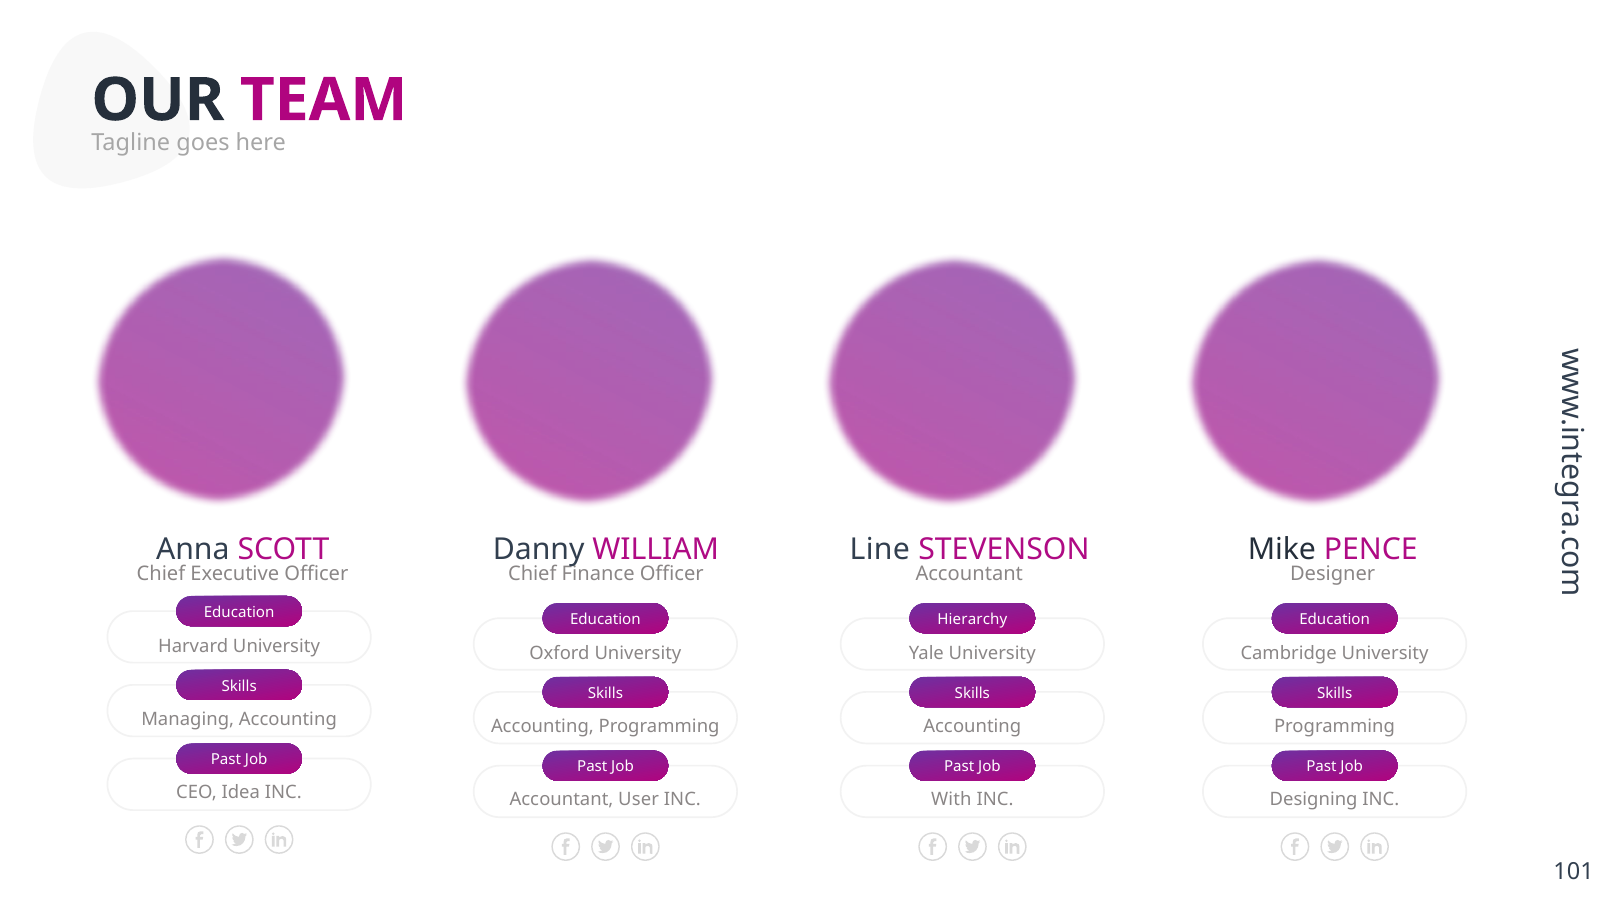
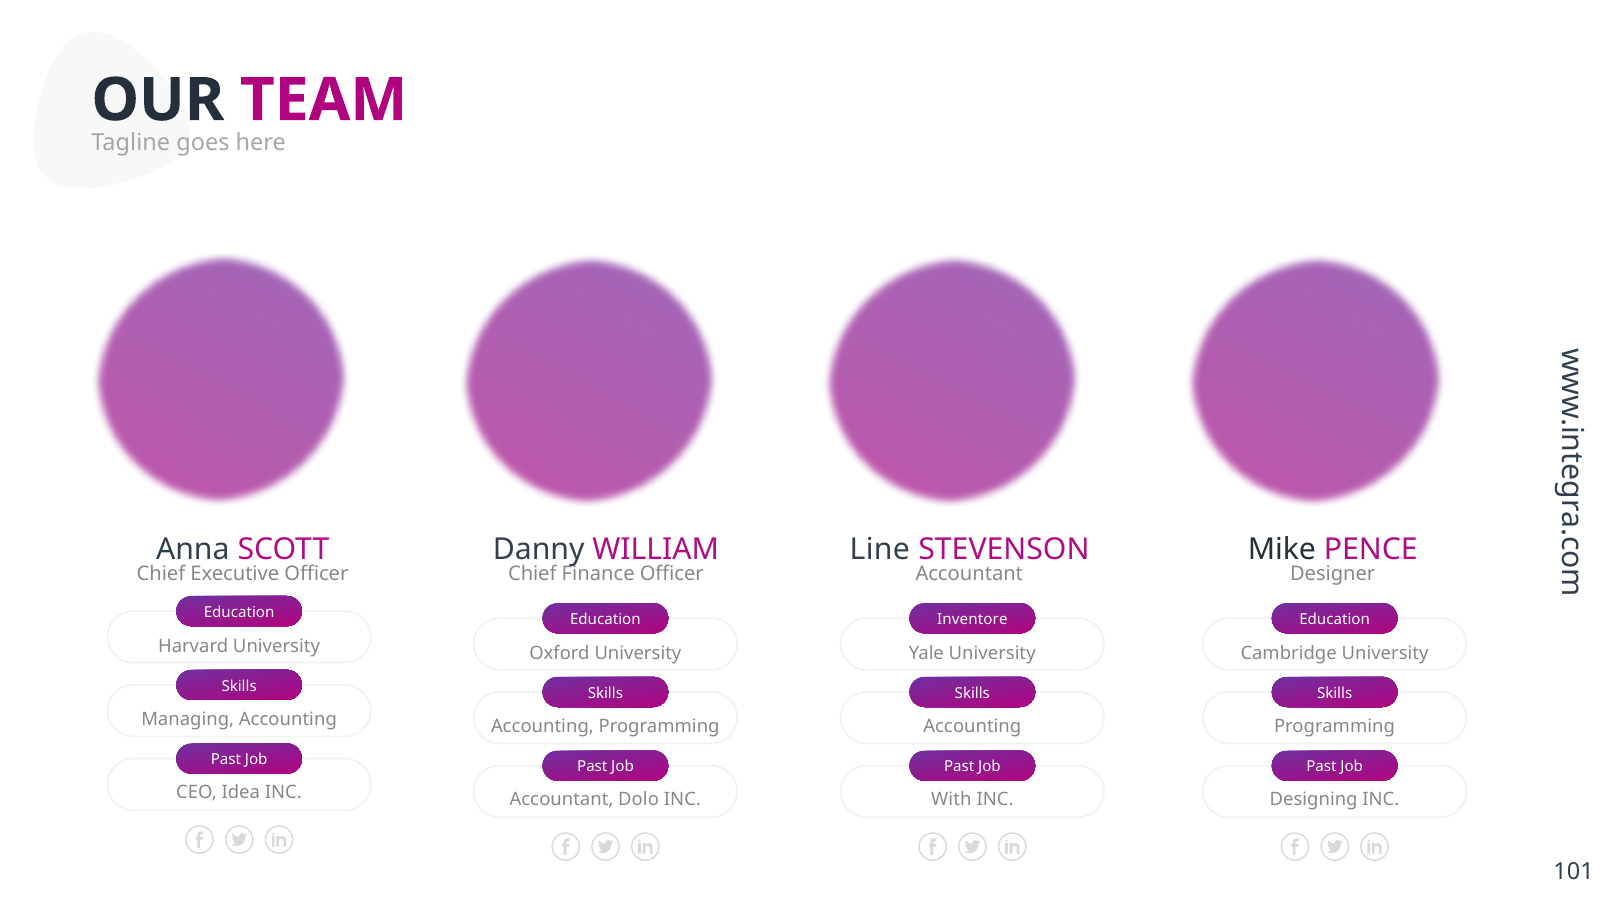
Hierarchy: Hierarchy -> Inventore (972, 620)
User: User -> Dolo (639, 800)
